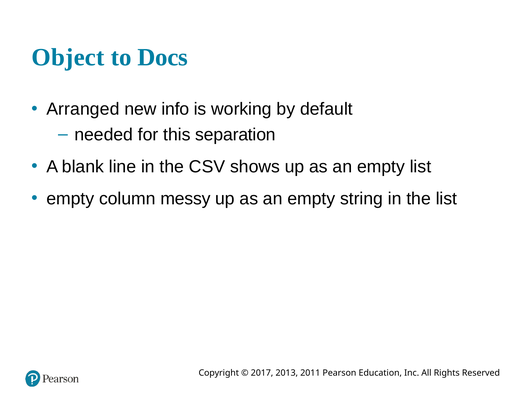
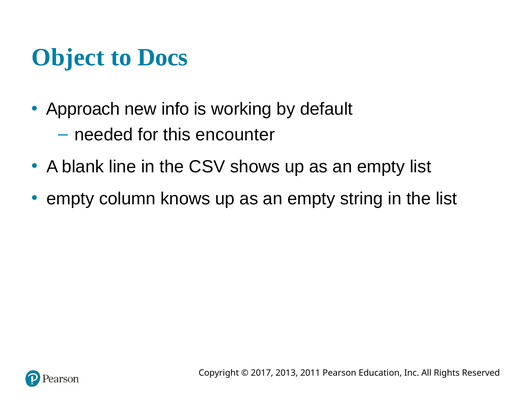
Arranged: Arranged -> Approach (83, 109)
separation: separation -> encounter (235, 135)
messy: messy -> knows (185, 199)
